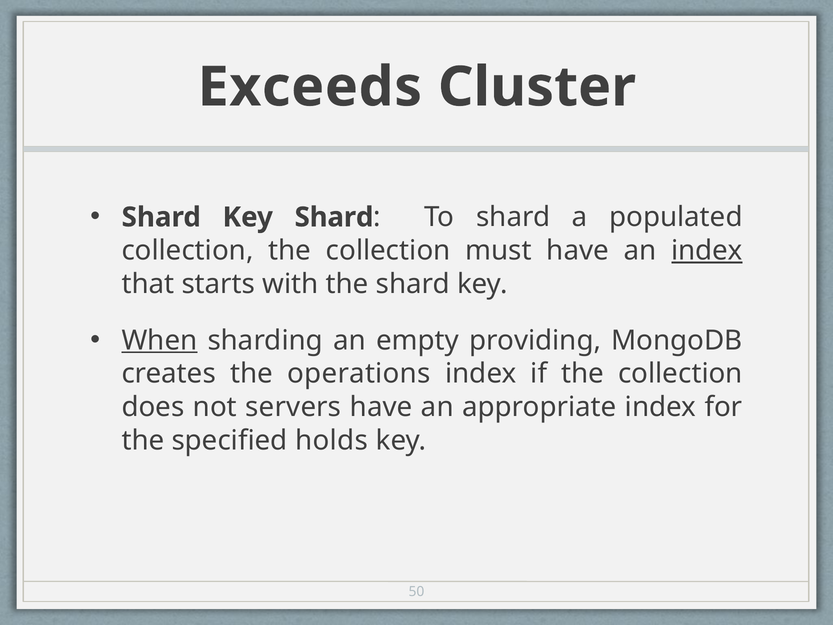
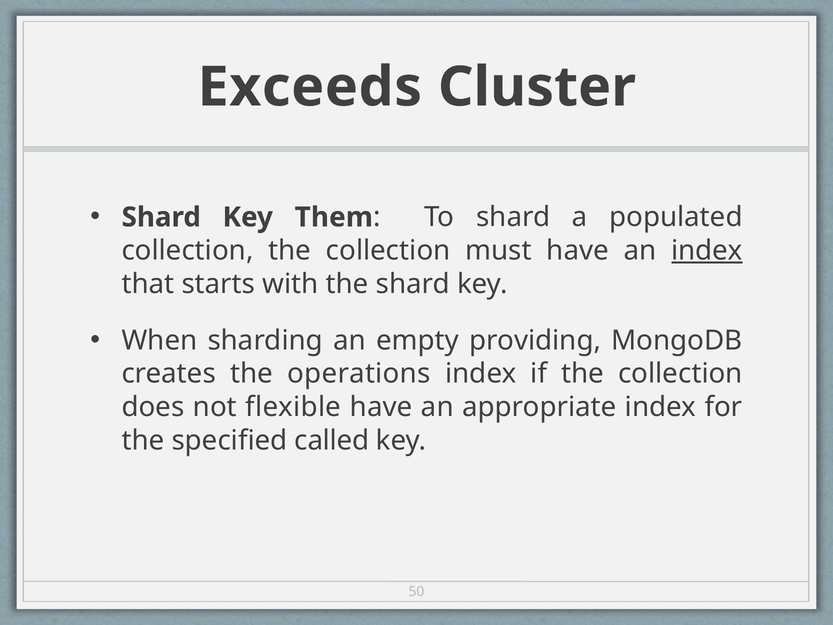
Key Shard: Shard -> Them (334, 217)
When underline: present -> none (159, 340)
servers: servers -> flexible (293, 407)
holds: holds -> called (332, 440)
